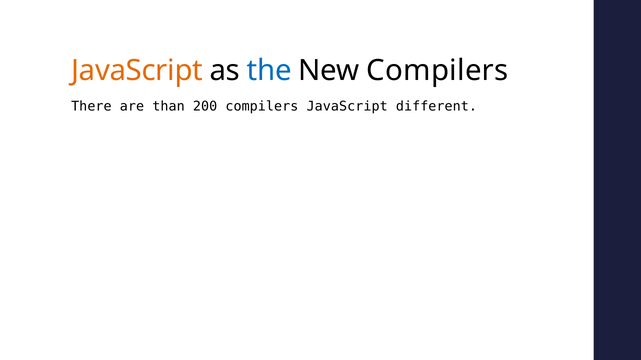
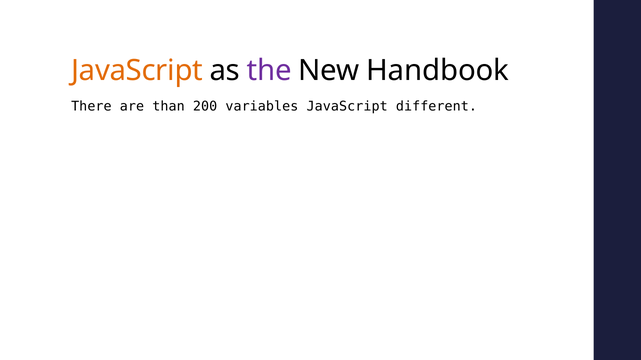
the colour: blue -> purple (269, 70)
New Compilers: Compilers -> Handbook (438, 70)
200 compilers: compilers -> variables (262, 106)
